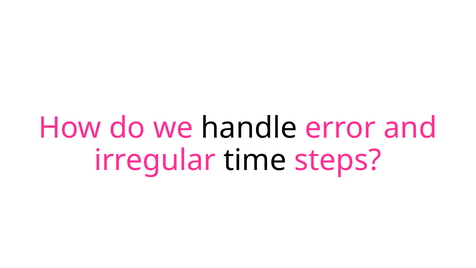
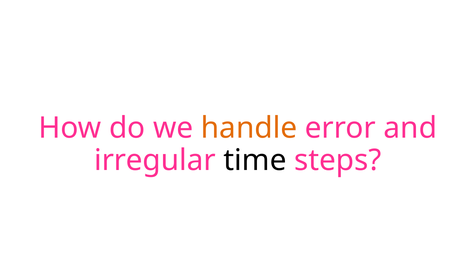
handle colour: black -> orange (249, 128)
